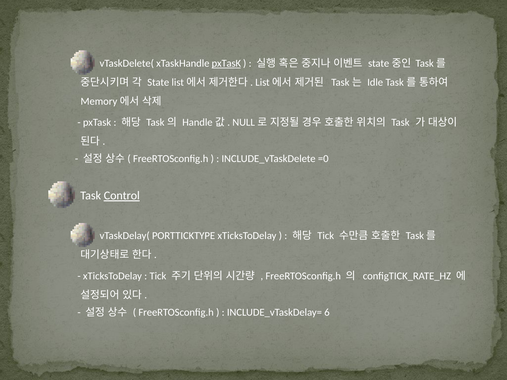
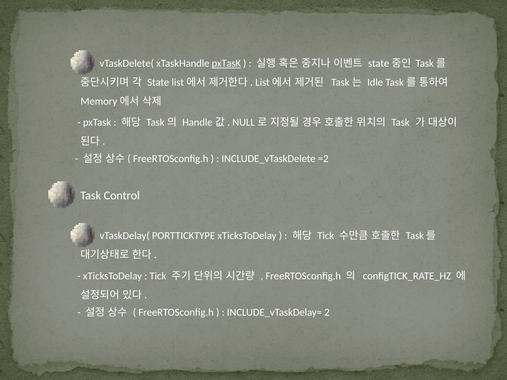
=0: =0 -> =2 (323, 159)
Control underline: present -> none (122, 196)
6: 6 -> 2 (327, 312)
